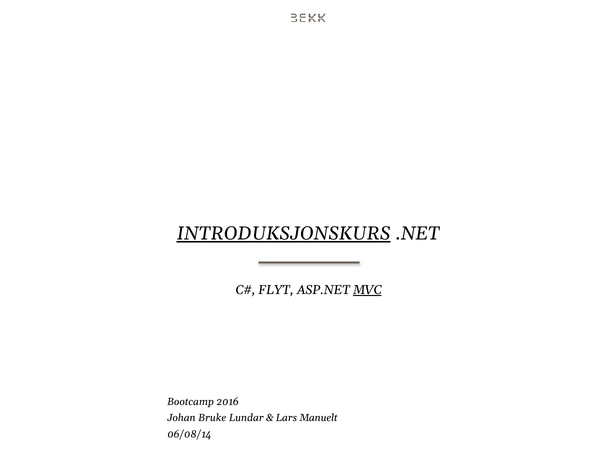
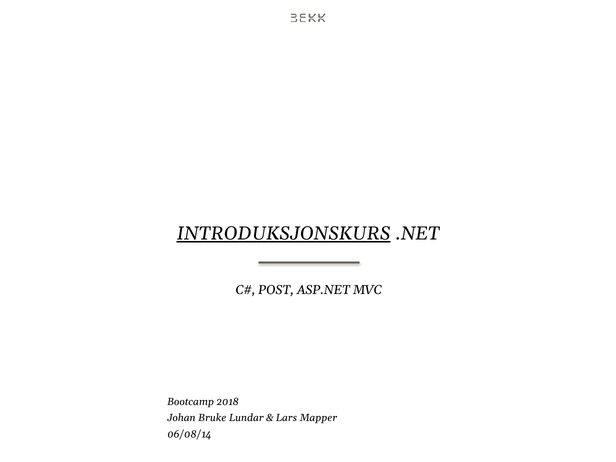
FLYT: FLYT -> POST (276, 290)
MVC underline: present -> none (367, 290)
2016: 2016 -> 2018 (228, 402)
Manuelt: Manuelt -> Mapper (318, 418)
